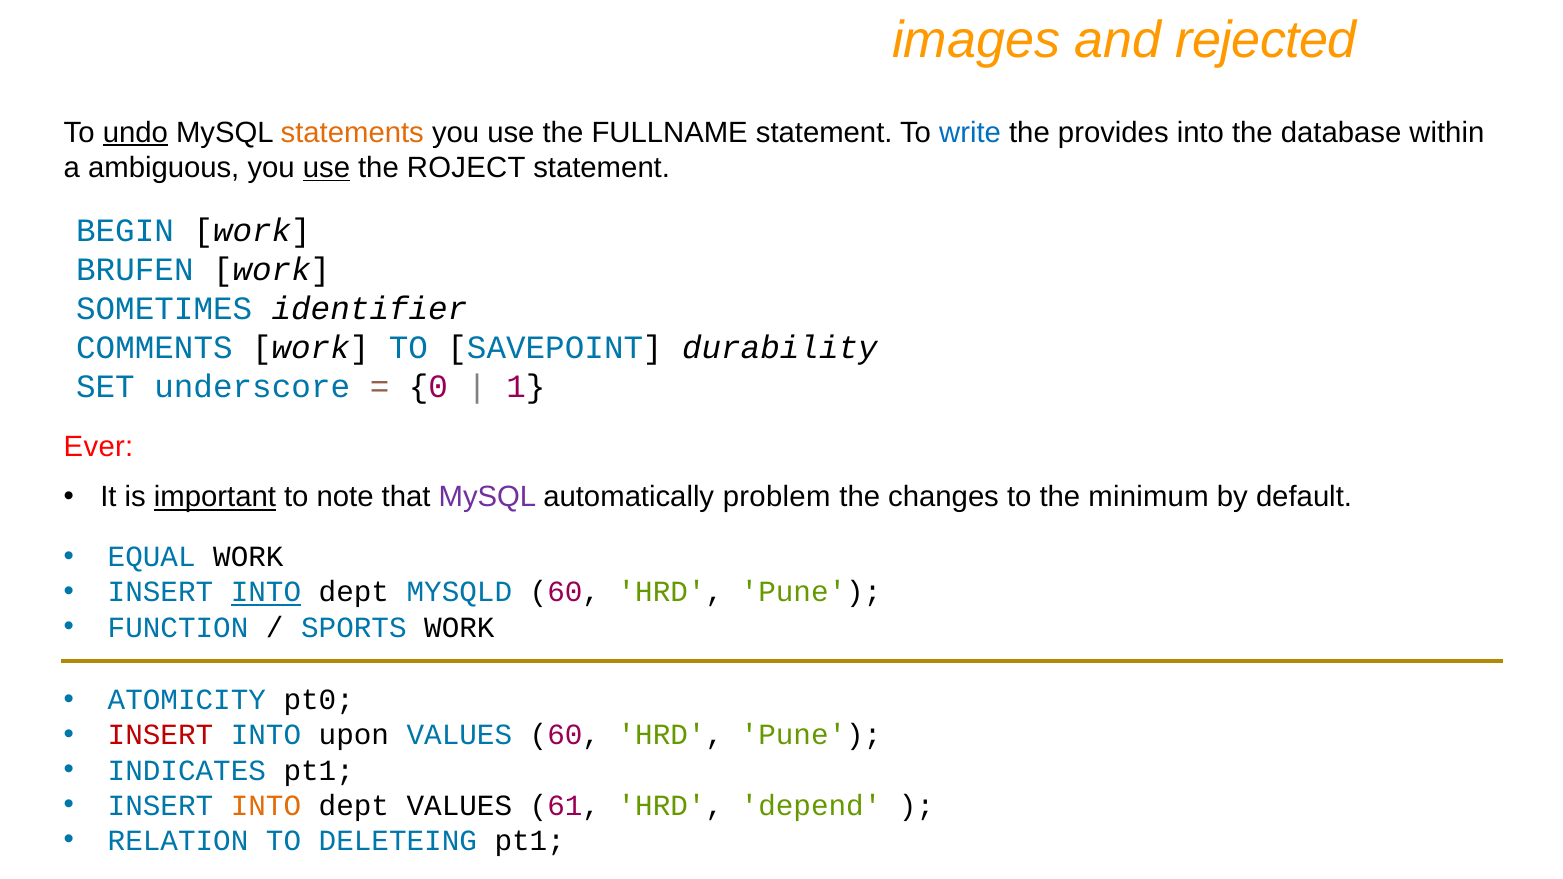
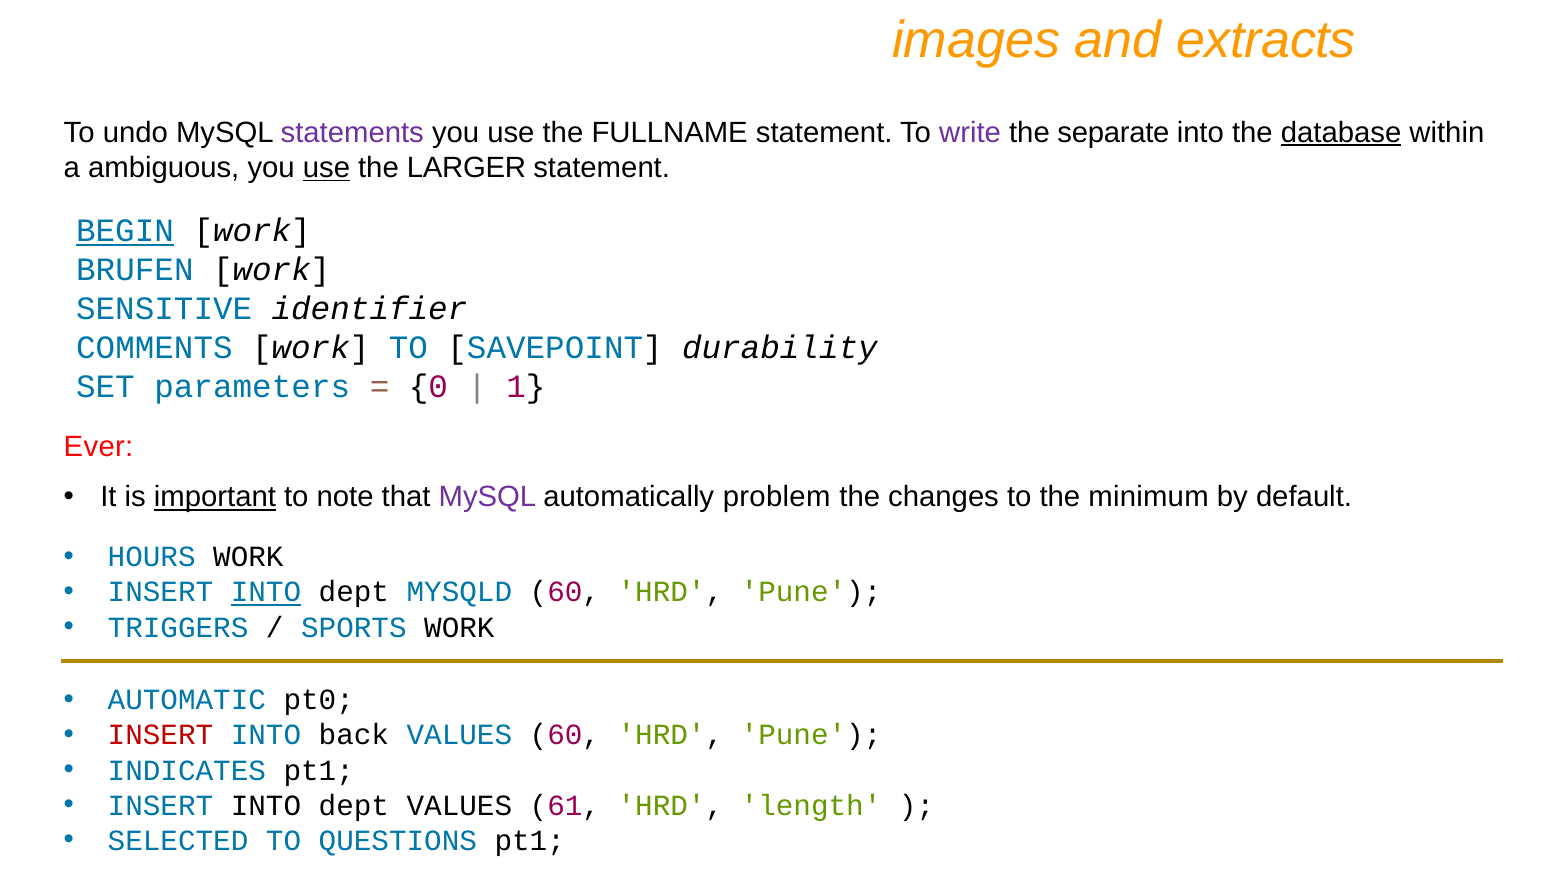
rejected: rejected -> extracts (1266, 41)
undo underline: present -> none (135, 133)
statements colour: orange -> purple (352, 133)
write colour: blue -> purple (970, 133)
provides: provides -> separate (1113, 133)
database underline: none -> present (1341, 133)
ROJECT: ROJECT -> LARGER (467, 168)
BEGIN underline: none -> present (125, 231)
SOMETIMES: SOMETIMES -> SENSITIVE (164, 309)
underscore: underscore -> parameters (252, 387)
EQUAL: EQUAL -> HOURS (152, 557)
FUNCTION: FUNCTION -> TRIGGERS (178, 628)
ATOMICITY: ATOMICITY -> AUTOMATIC (187, 700)
upon: upon -> back (354, 735)
INTO colour: orange -> black (266, 806)
depend: depend -> length (811, 806)
RELATION: RELATION -> SELECTED (178, 841)
DELETEING: DELETEING -> QUESTIONS (398, 841)
